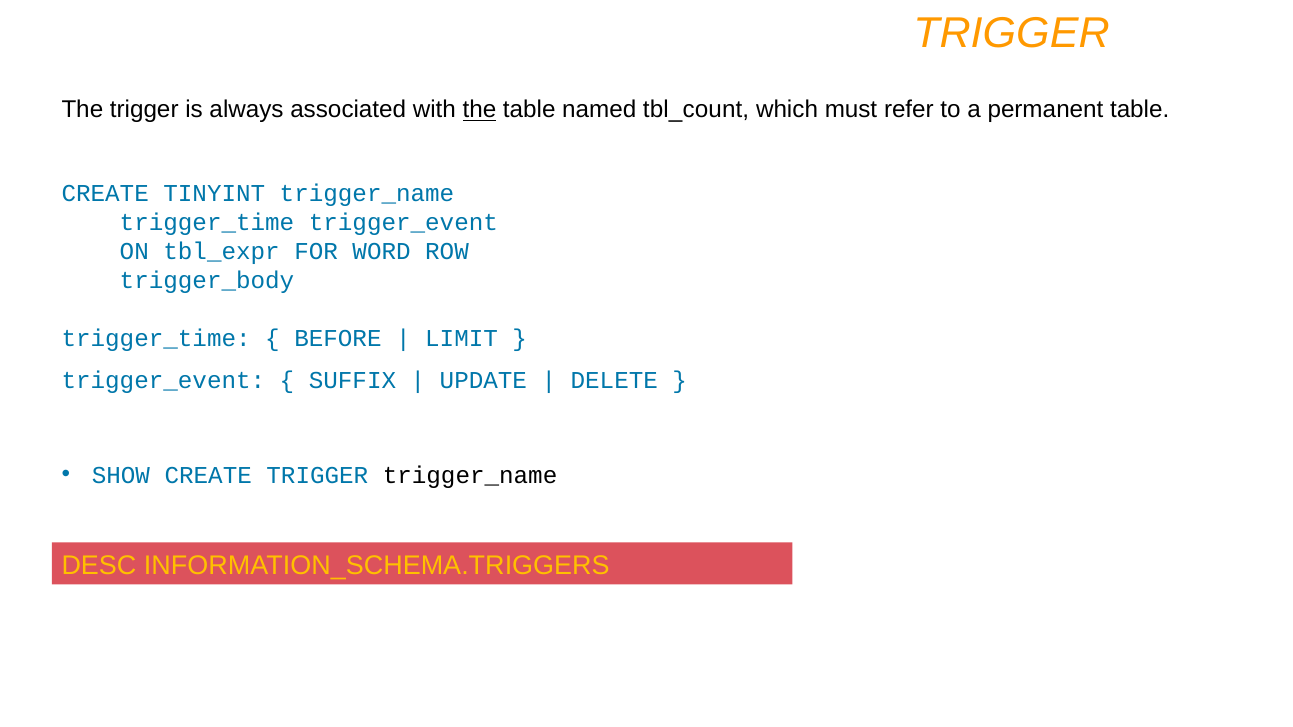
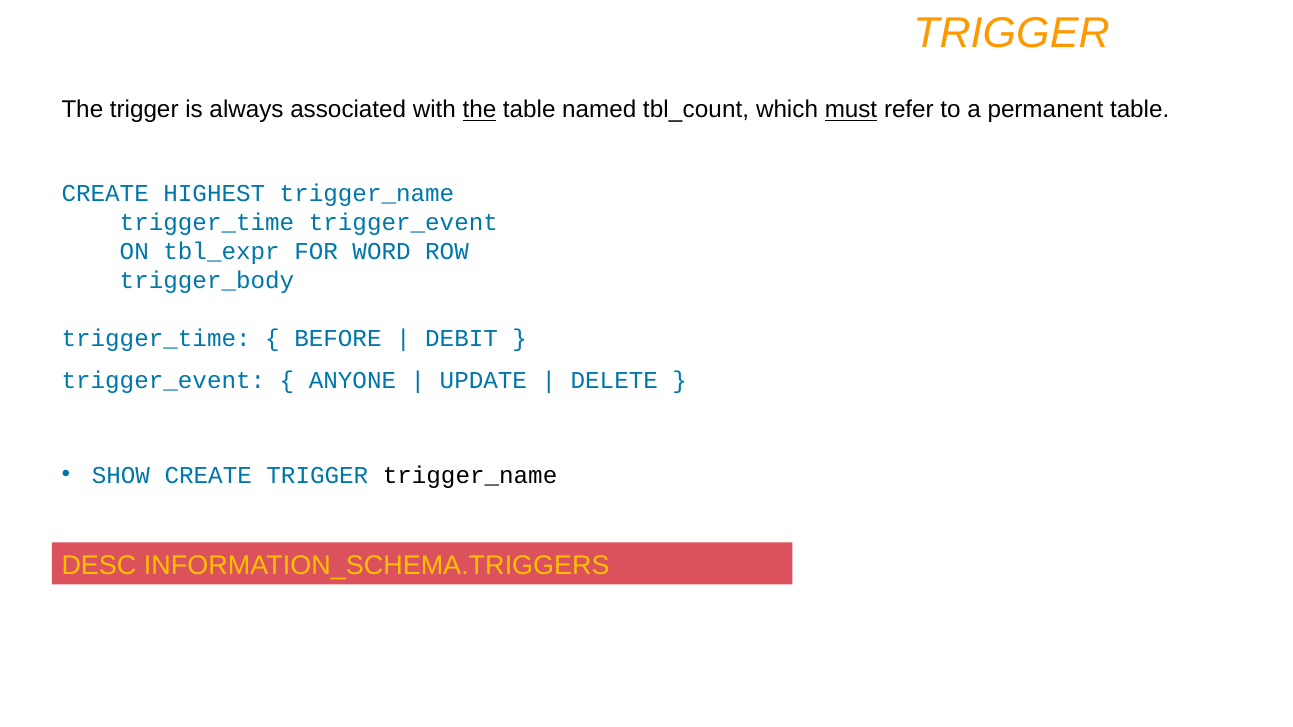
must underline: none -> present (851, 110)
TINYINT: TINYINT -> HIGHEST (214, 193)
LIMIT: LIMIT -> DEBIT (462, 339)
SUFFIX: SUFFIX -> ANYONE (352, 381)
